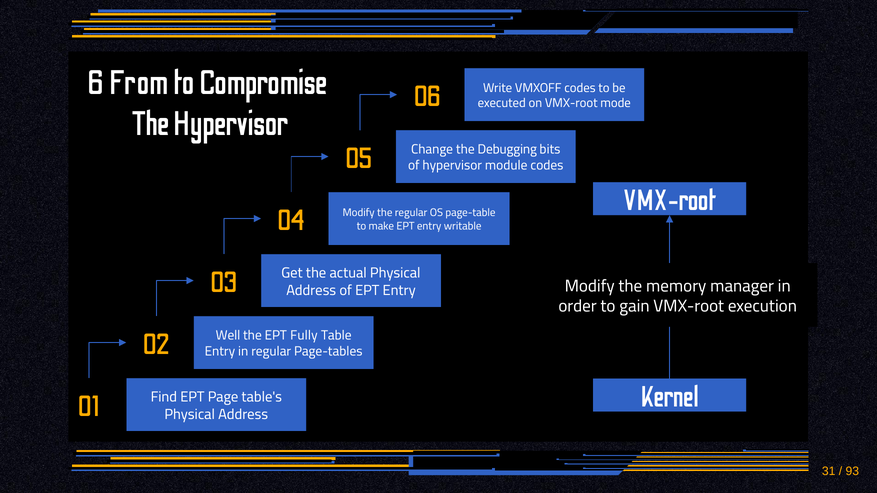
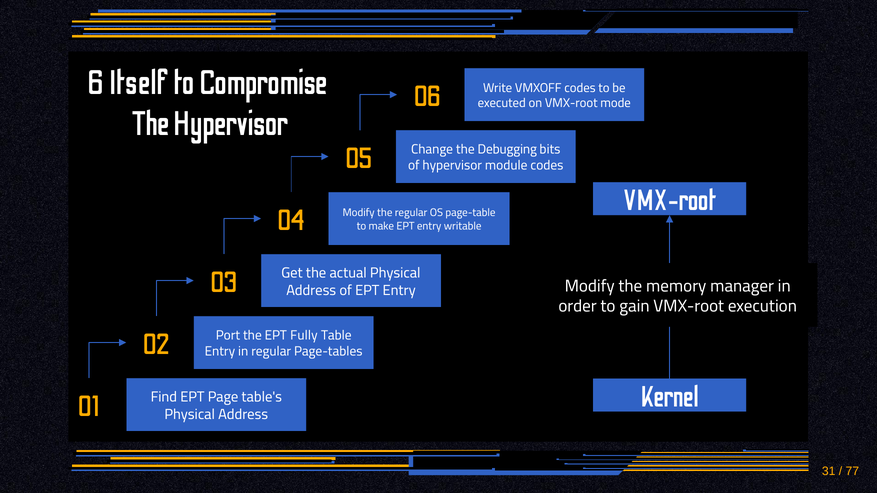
From: From -> Itself (139, 83)
Well: Well -> Port (228, 336)
93: 93 -> 77 (852, 472)
